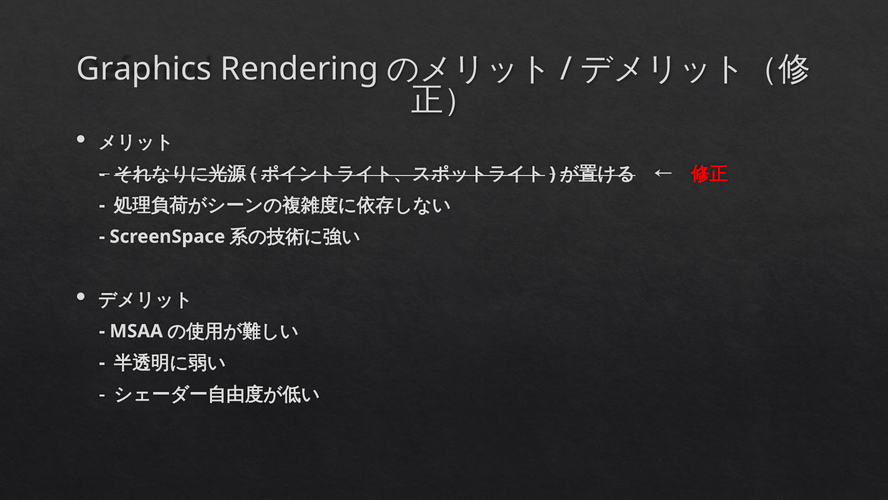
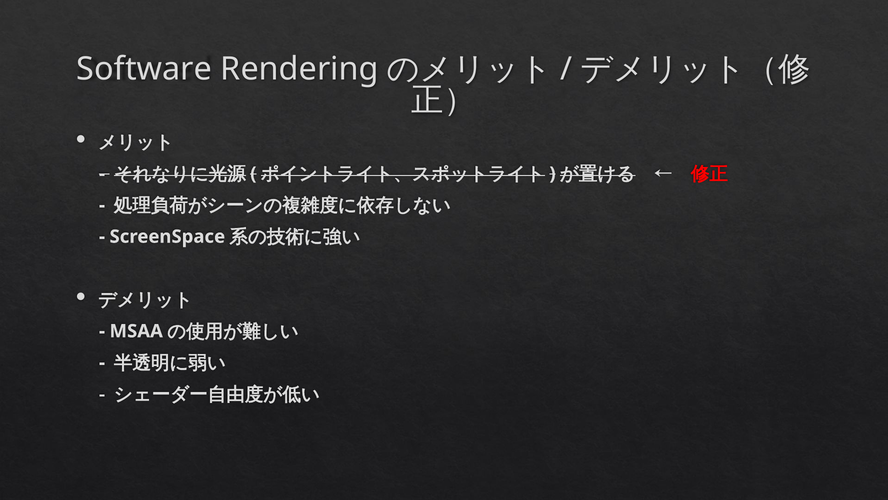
Graphics: Graphics -> Software (144, 69)
